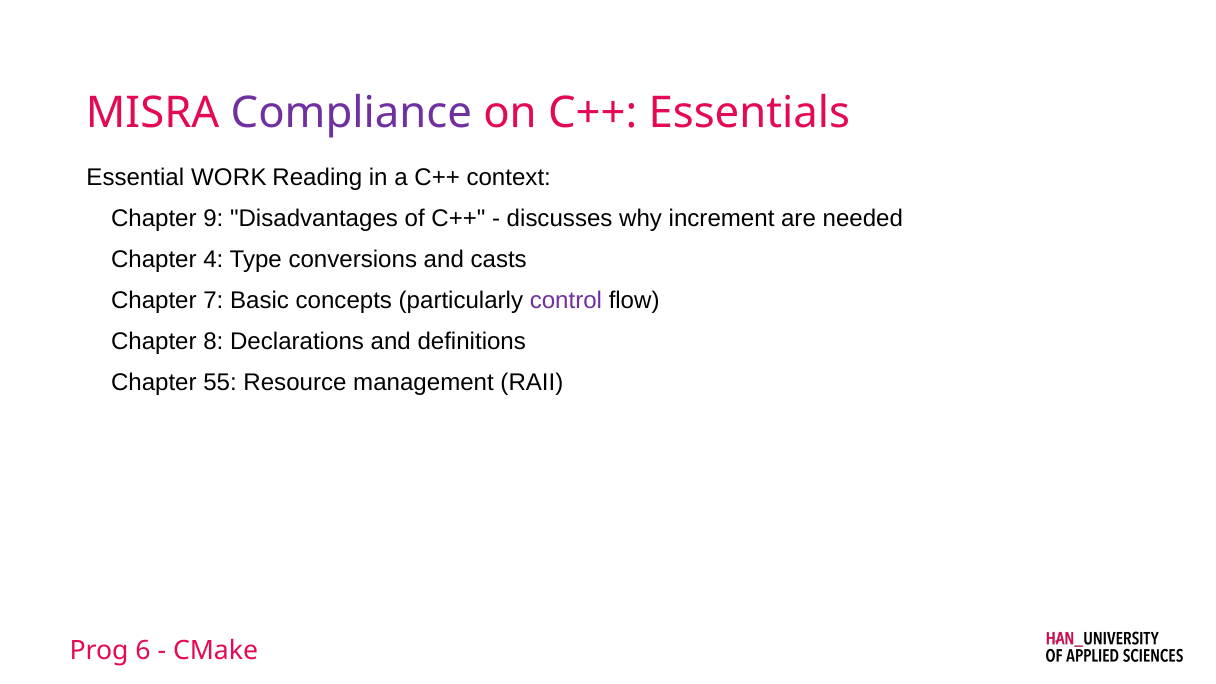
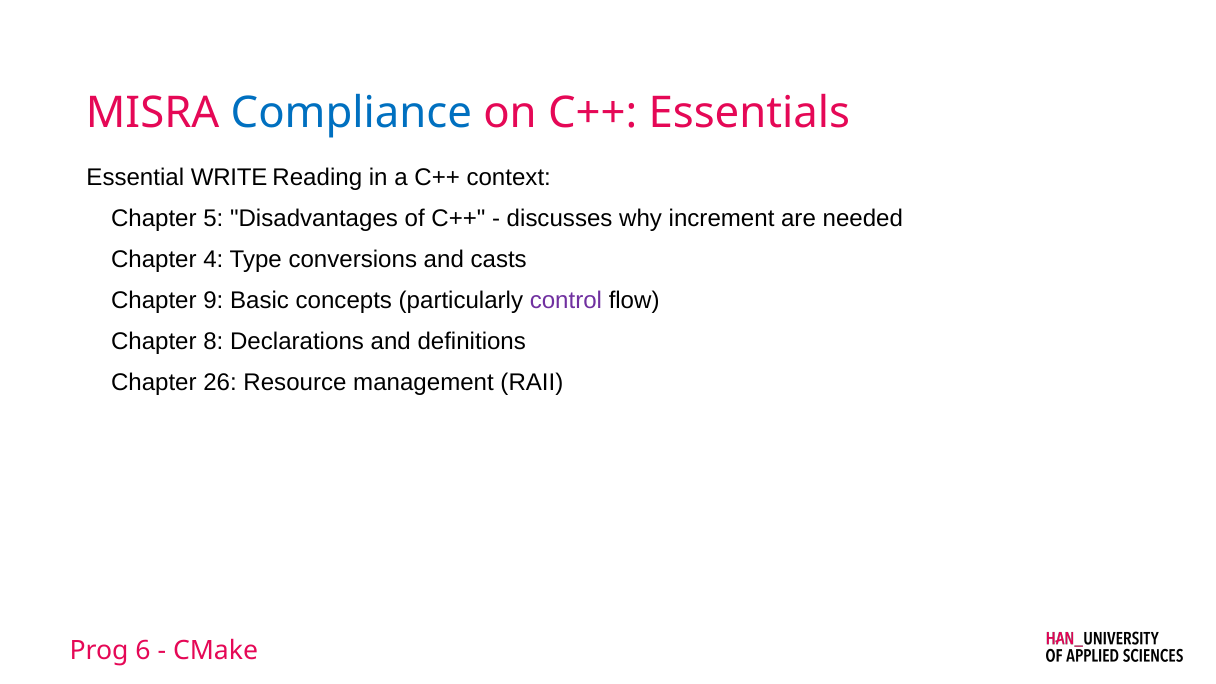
Compliance colour: purple -> blue (351, 113)
WORK: WORK -> WRITE (229, 177)
9: 9 -> 5 (213, 218)
7: 7 -> 9 (213, 300)
55: 55 -> 26 (220, 382)
